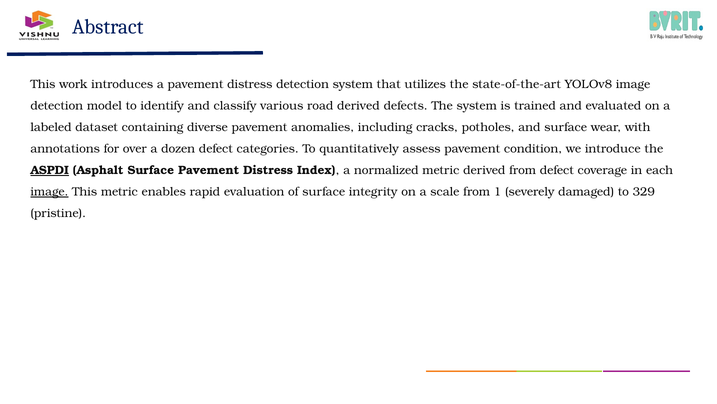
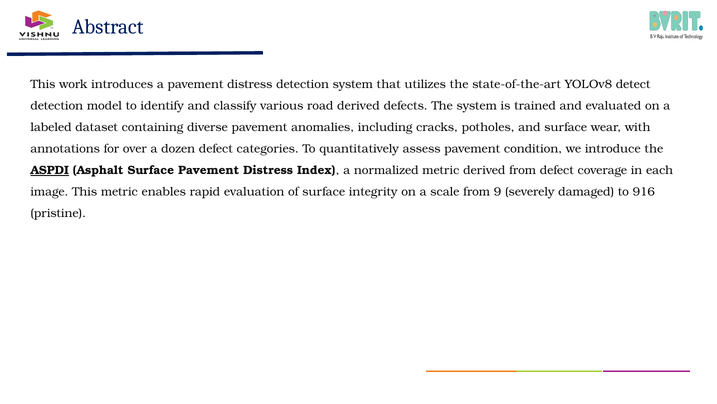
YOLOv8 image: image -> detect (633, 84)
image underline: present -> none (49, 192)
1: 1 -> 9 (498, 192)
329: 329 -> 916 (644, 192)
